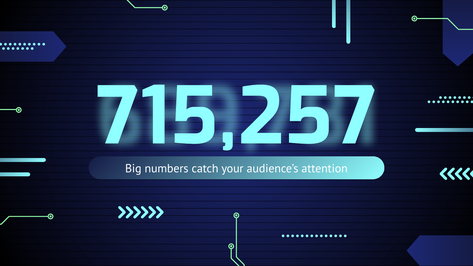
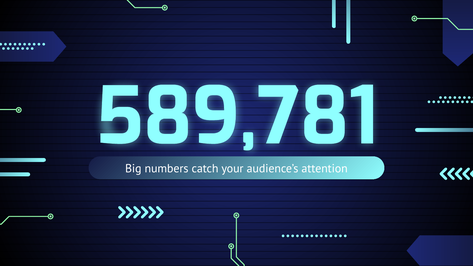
715,257: 715,257 -> 589,781 (237, 117)
